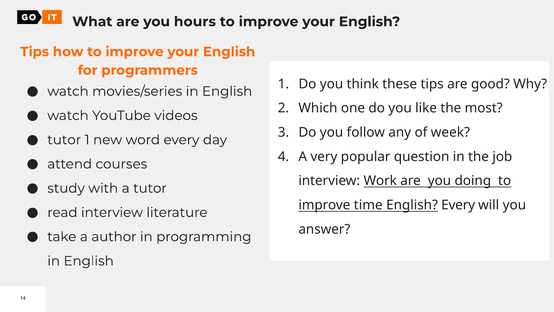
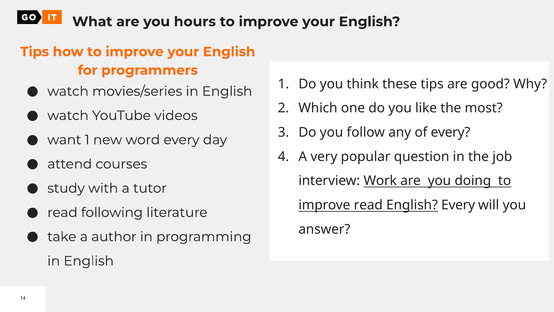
of week: week -> every (450, 132)
tutor: tutor -> want (64, 140)
improve time: time -> read (368, 205)
read interview: interview -> following (112, 212)
